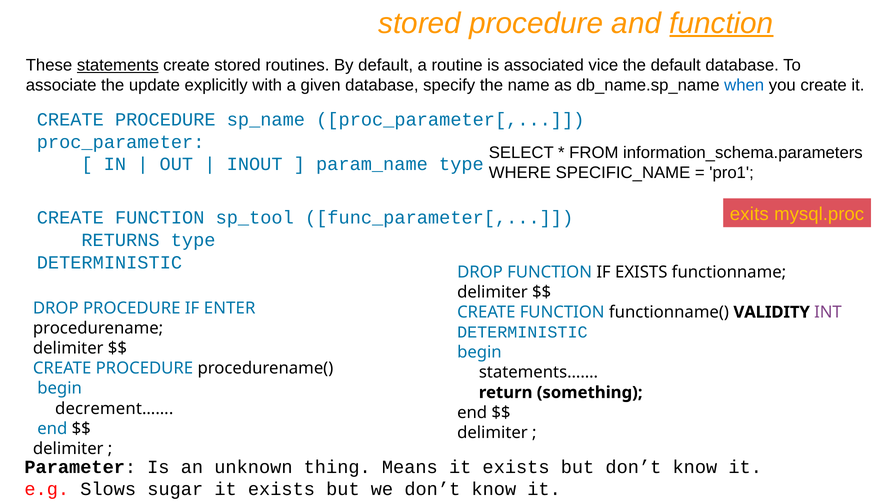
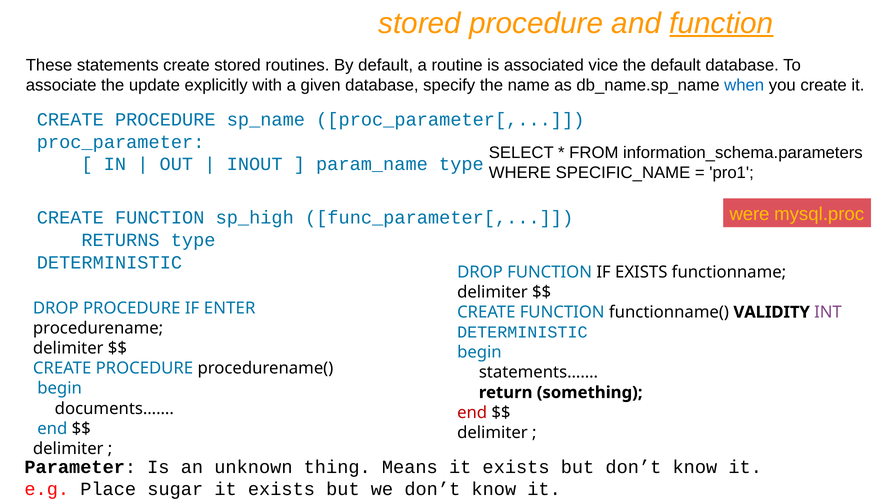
statements underline: present -> none (118, 65)
exits: exits -> were (749, 214)
sp_tool: sp_tool -> sp_high (255, 218)
decrement……: decrement…… -> documents…… (114, 408)
end colour: black -> red (472, 412)
Slows: Slows -> Place (108, 489)
